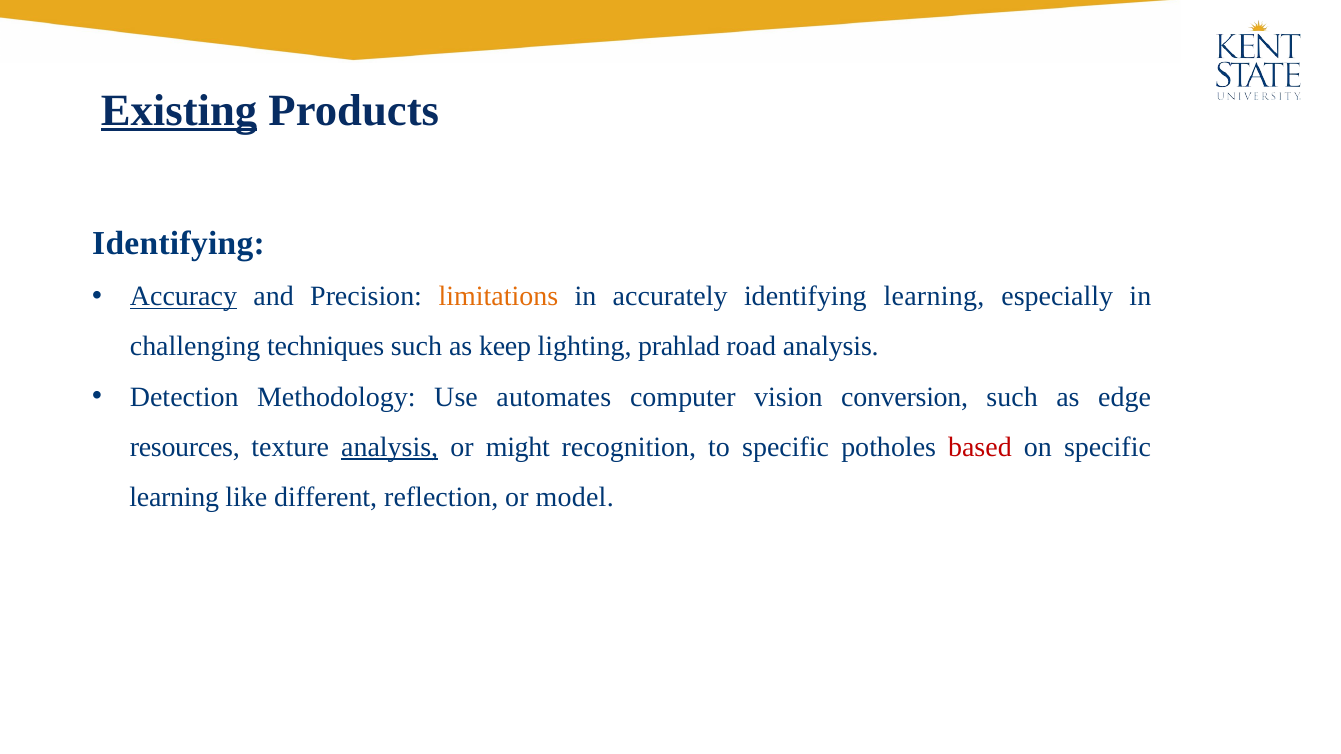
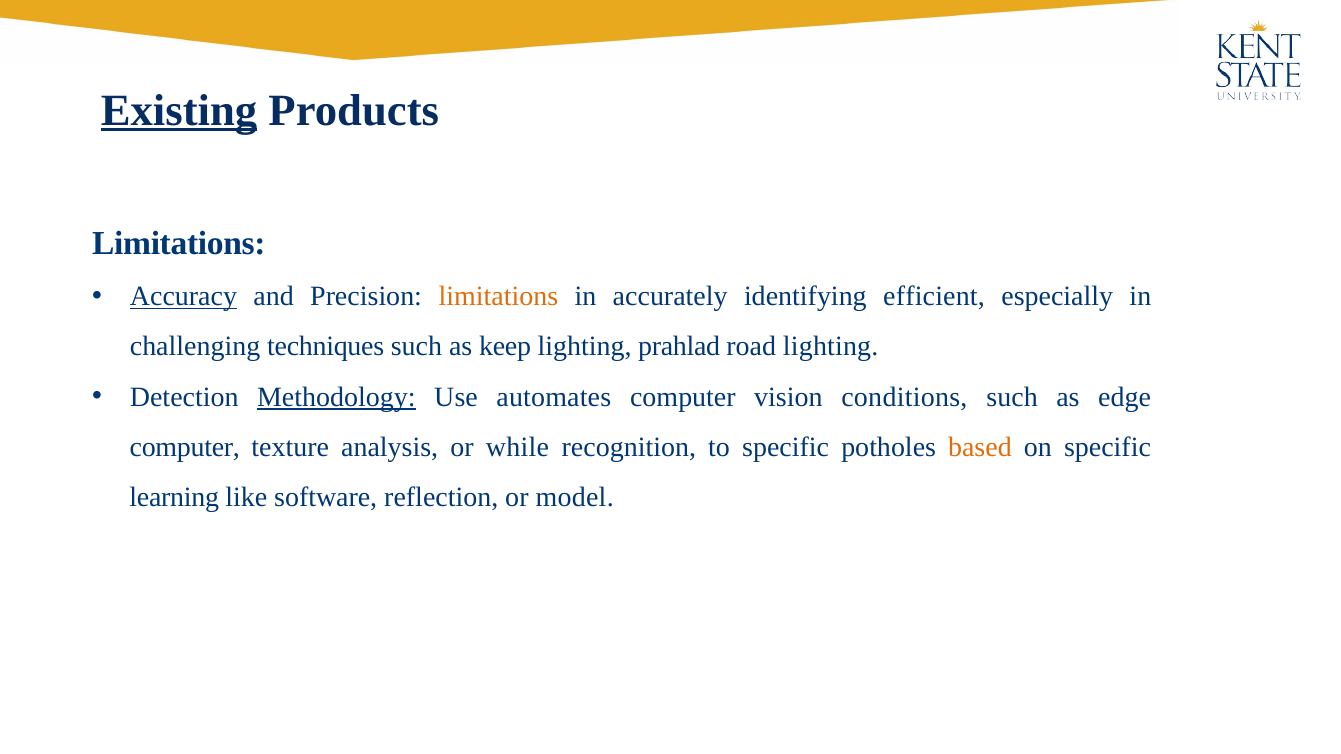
Identifying: Identifying -> Limitations (179, 243)
identifying learning: learning -> efficient (934, 297)
road analysis: analysis -> lighting (831, 347)
Methodology underline: none -> present (336, 397)
conversion: conversion -> conditions (904, 397)
resources: resources -> computer (185, 447)
analysis underline: present -> none (390, 447)
might: might -> while (518, 447)
based colour: red -> orange (980, 447)
different: different -> software (326, 498)
